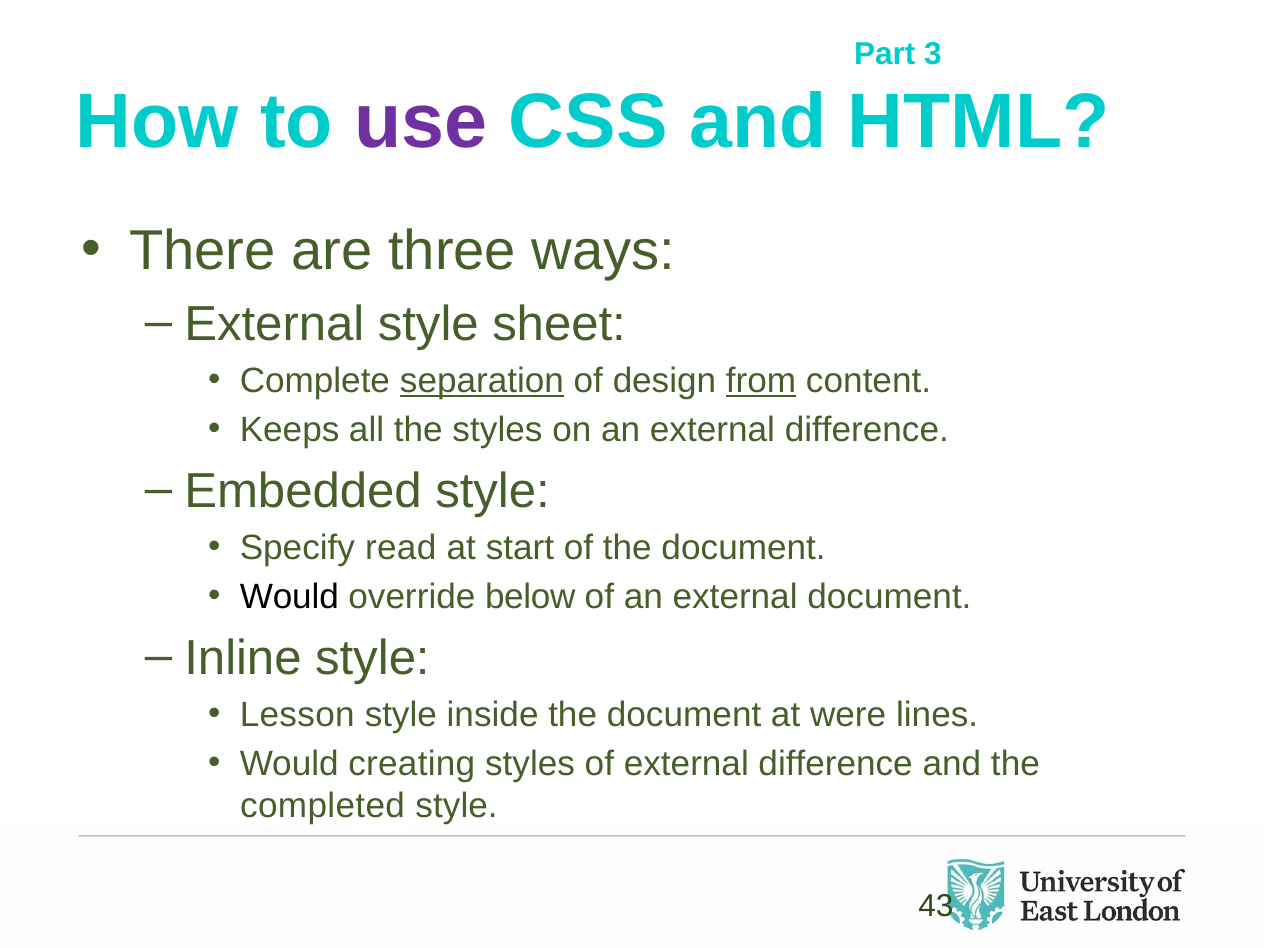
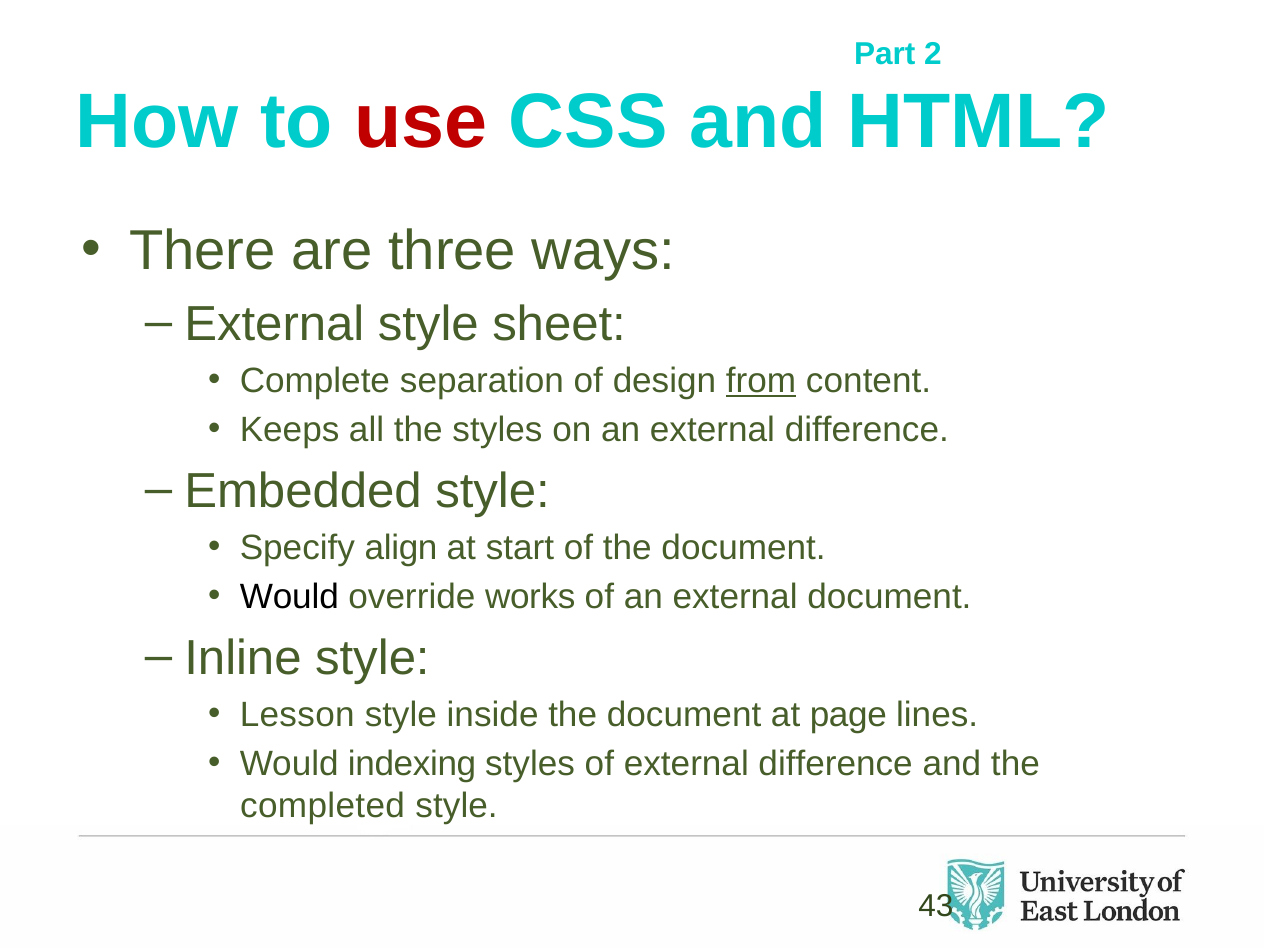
3: 3 -> 2 (933, 54)
use colour: purple -> red (421, 122)
separation underline: present -> none (482, 380)
read: read -> align (401, 548)
below: below -> works (530, 597)
were: were -> page (848, 715)
creating: creating -> indexing (412, 764)
